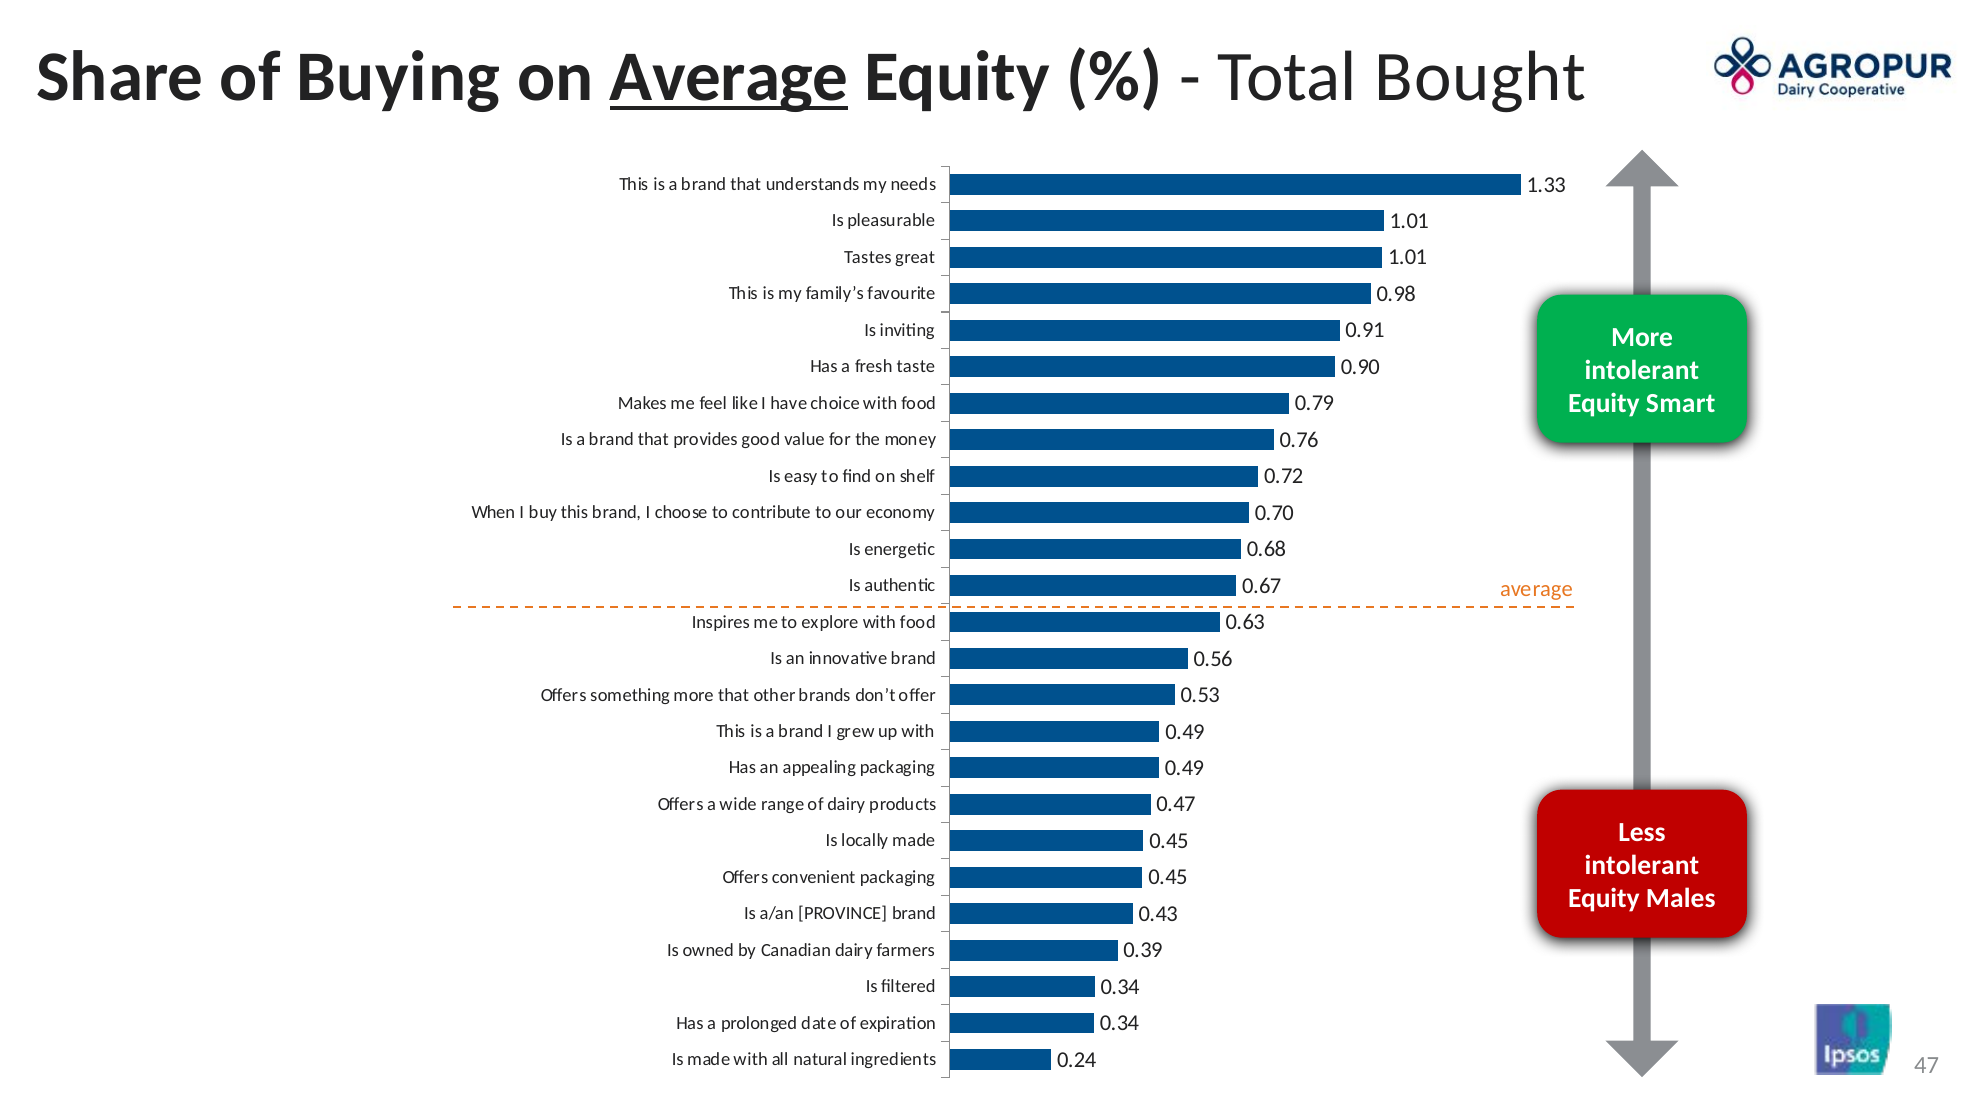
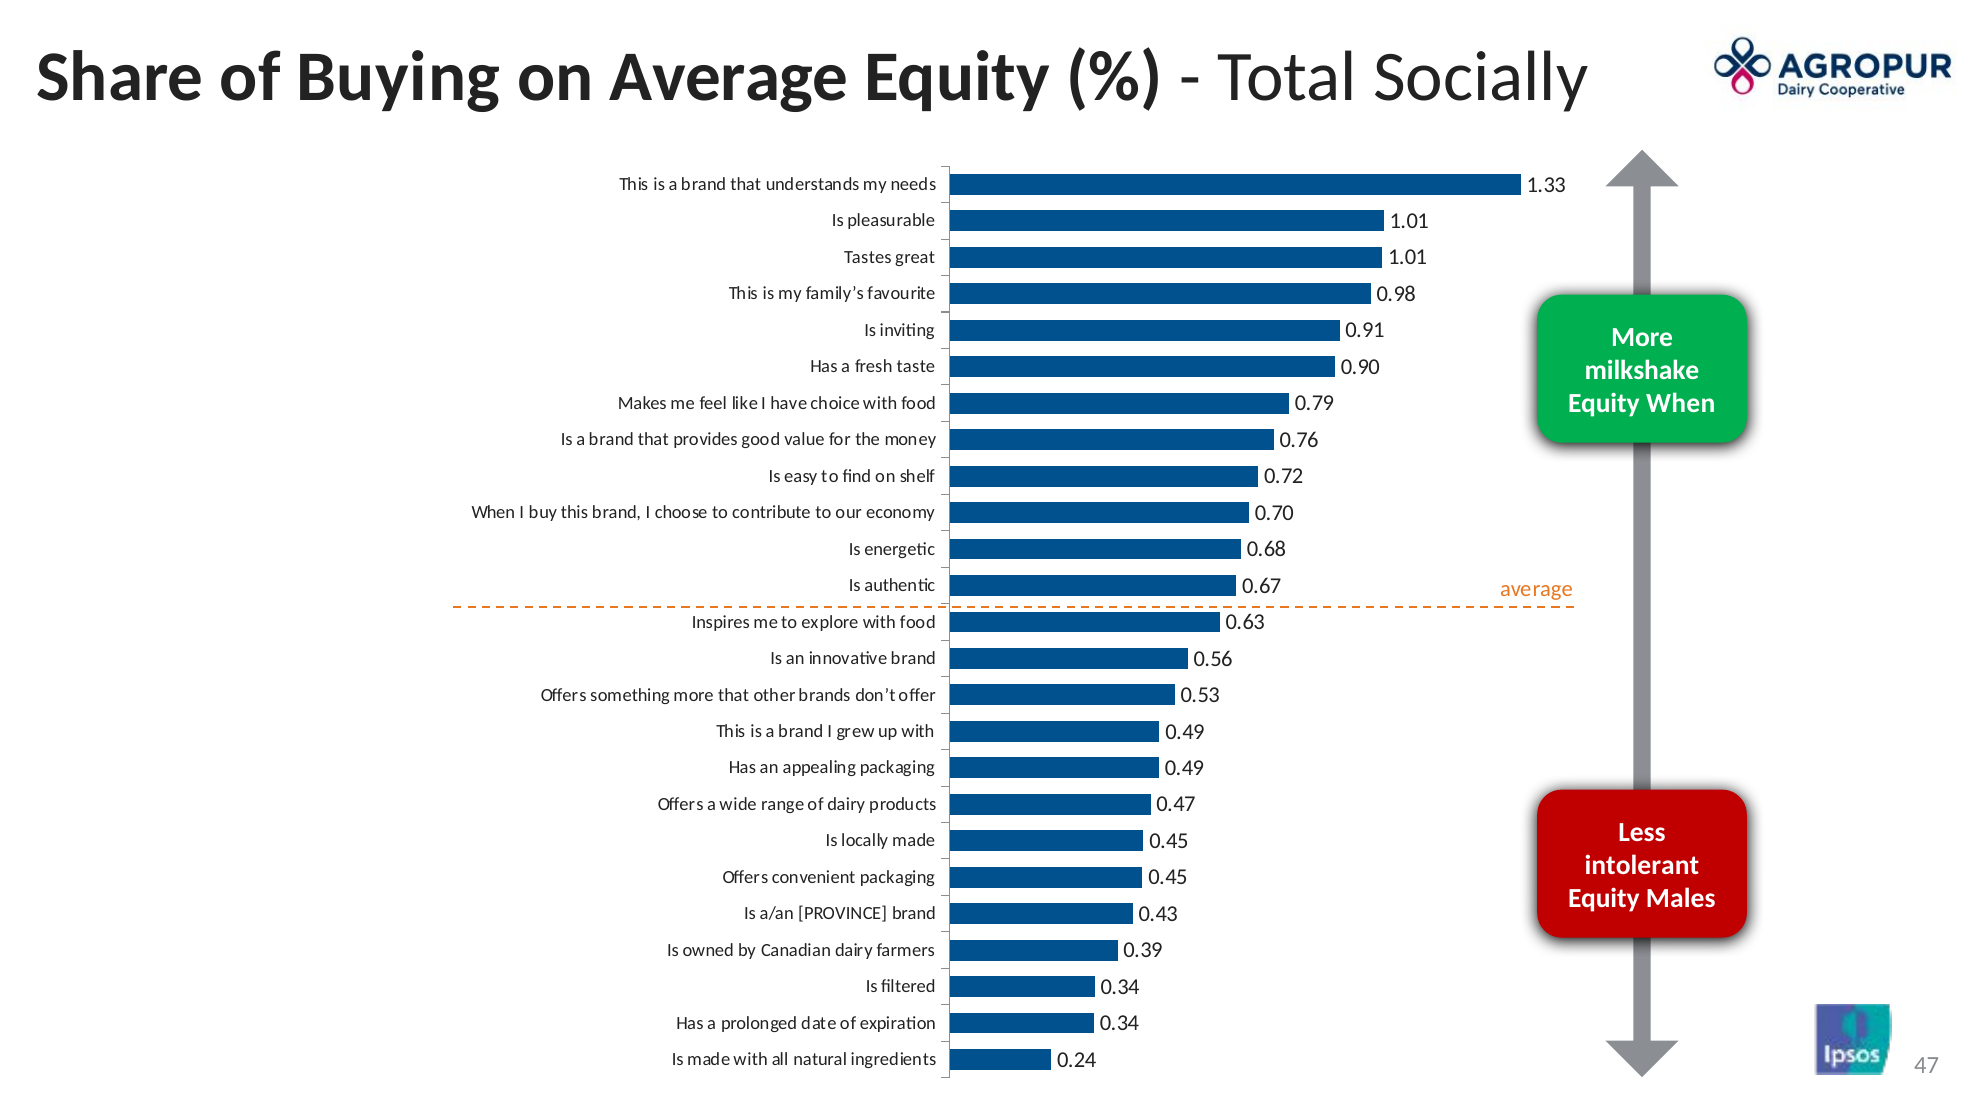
Average underline: present -> none (729, 77)
Bought: Bought -> Socially (1481, 77)
intolerant: intolerant -> milkshake (1642, 370)
Equity Smart: Smart -> When (1681, 403)
